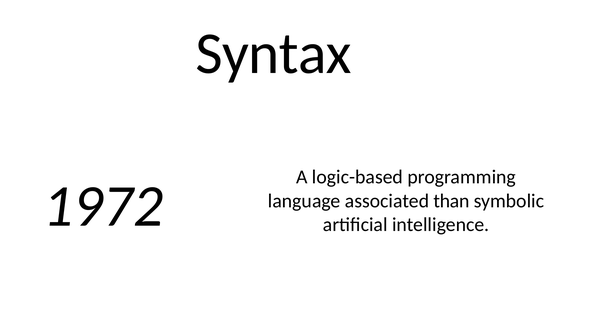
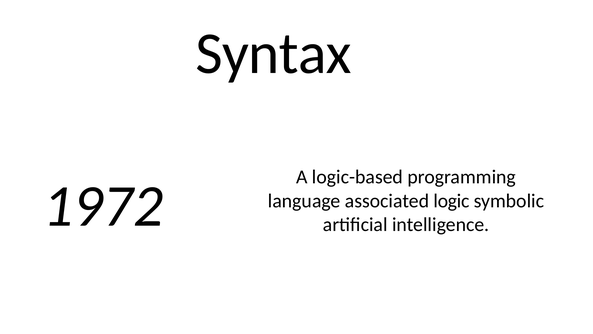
than: than -> logic (451, 201)
